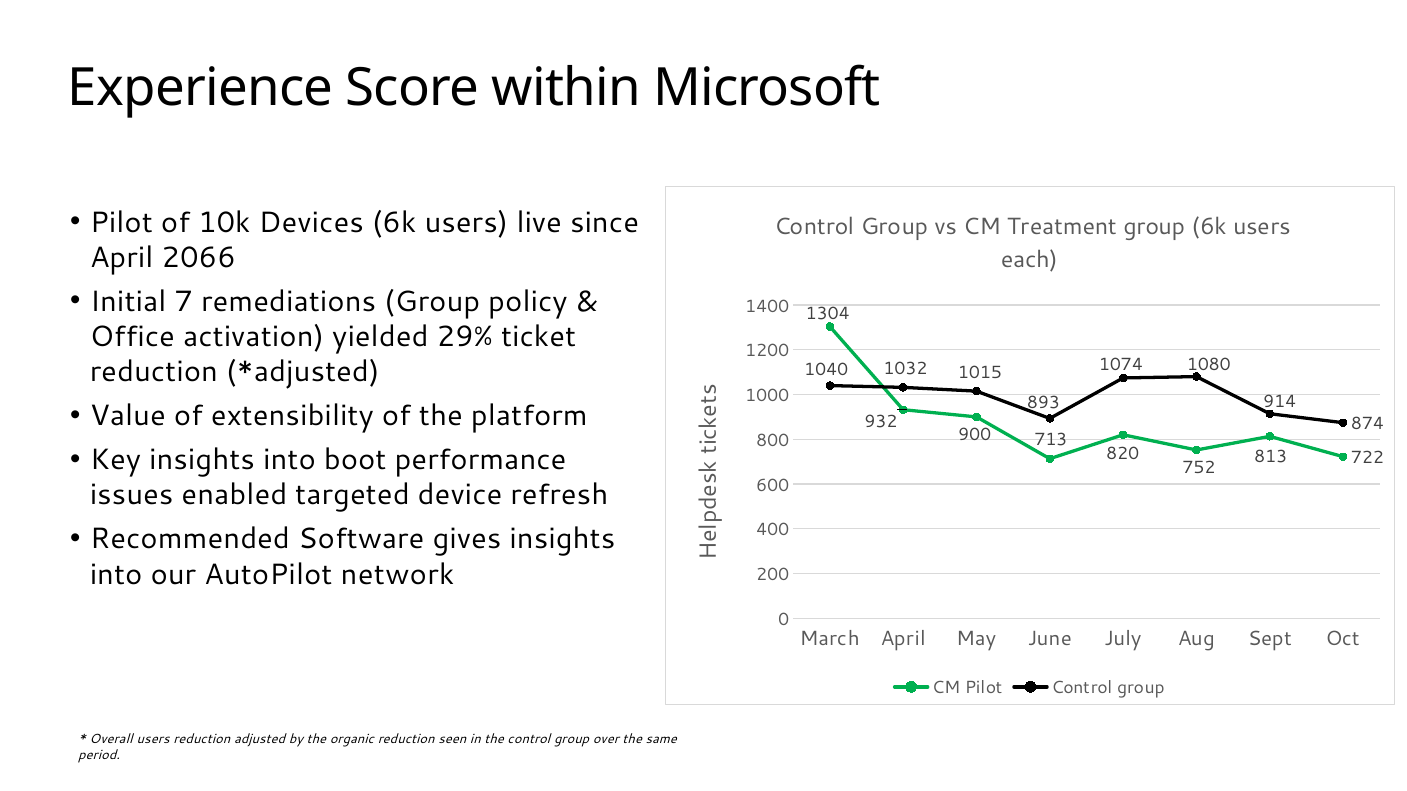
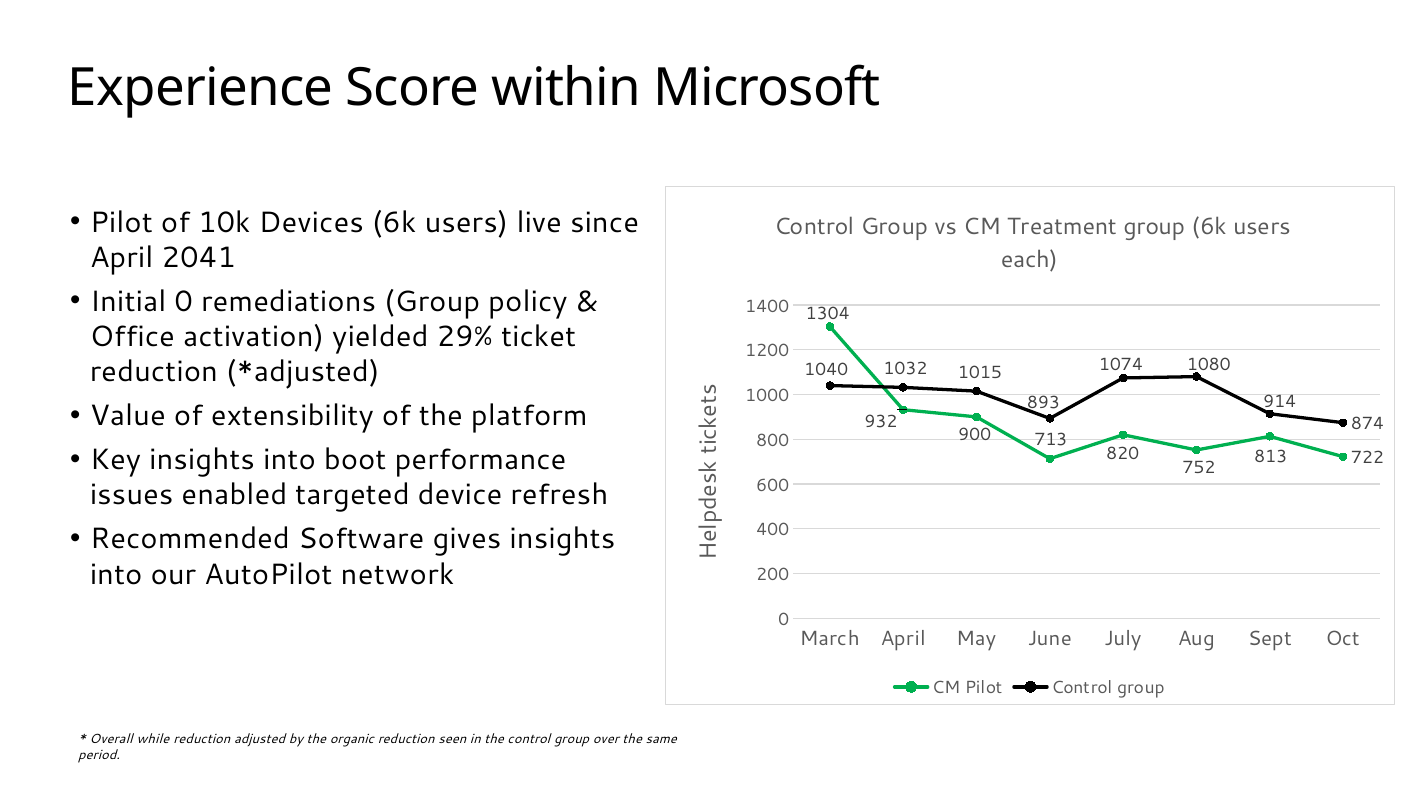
2066: 2066 -> 2041 (199, 258)
Initial 7: 7 -> 0 (184, 302)
Overall users: users -> while (153, 739)
